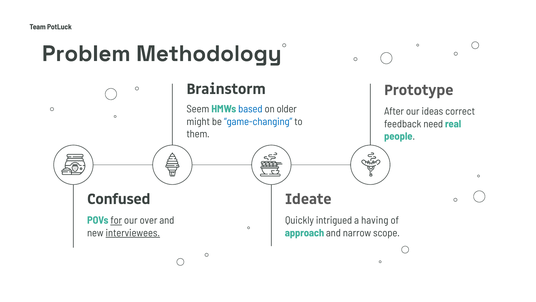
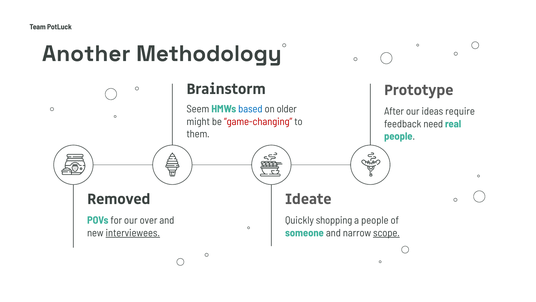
Problem: Problem -> Another (86, 54)
correct: correct -> require (460, 111)
game-changing colour: blue -> red (258, 121)
Confused: Confused -> Removed (119, 198)
for underline: present -> none (116, 220)
intrigued: intrigued -> shopping (334, 220)
a having: having -> people (375, 220)
approach: approach -> someone (304, 233)
scope underline: none -> present (386, 233)
